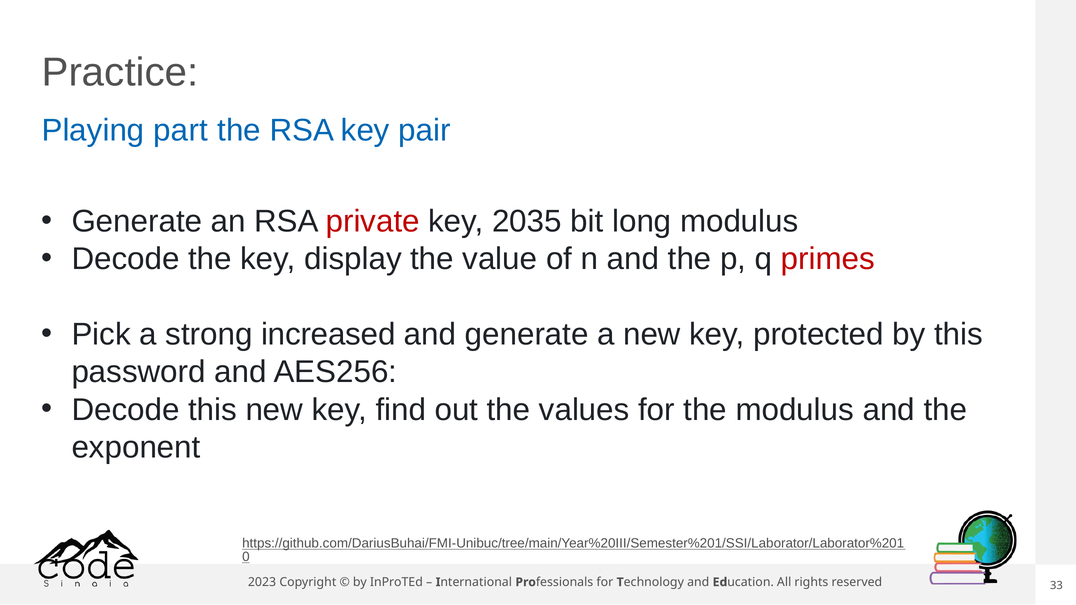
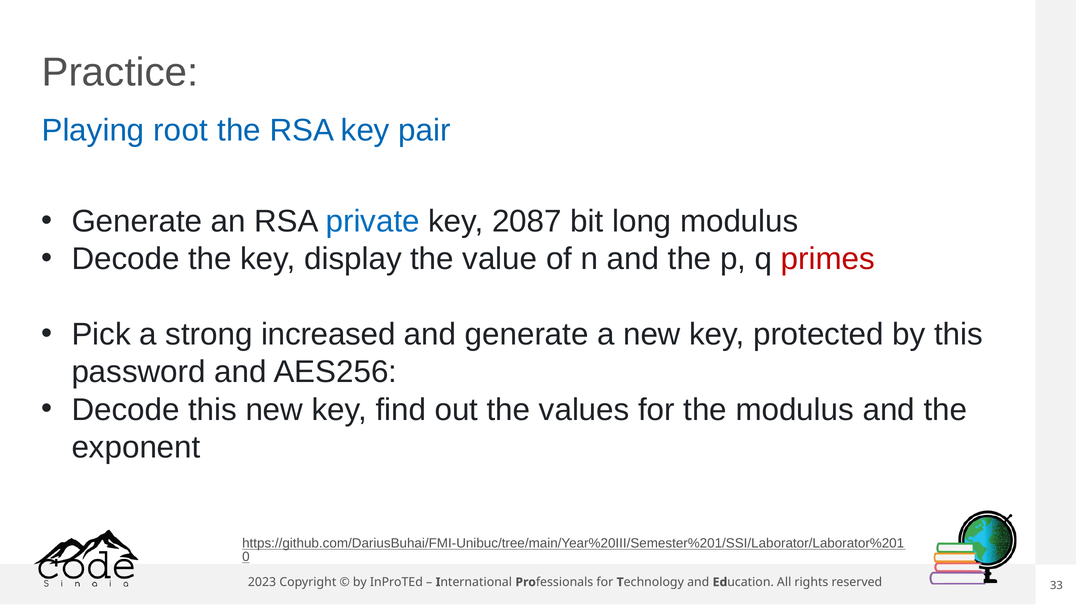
part: part -> root (181, 131)
private colour: red -> blue (373, 222)
2035: 2035 -> 2087 (527, 222)
